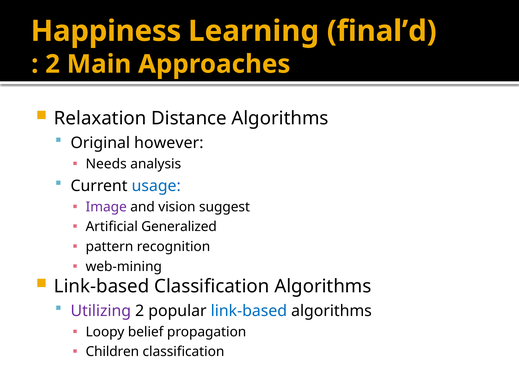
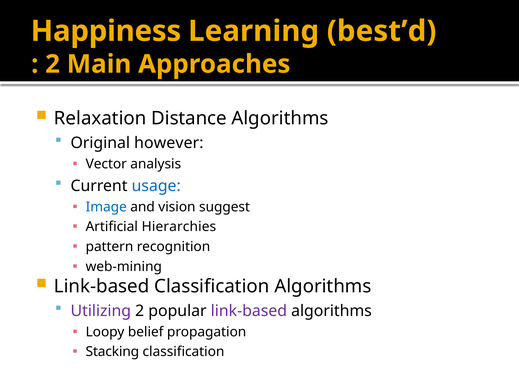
final’d: final’d -> best’d (382, 31)
Needs: Needs -> Vector (106, 164)
Image colour: purple -> blue (106, 207)
Generalized: Generalized -> Hierarchies (179, 227)
link-based colour: blue -> purple (249, 311)
Children: Children -> Stacking (112, 352)
